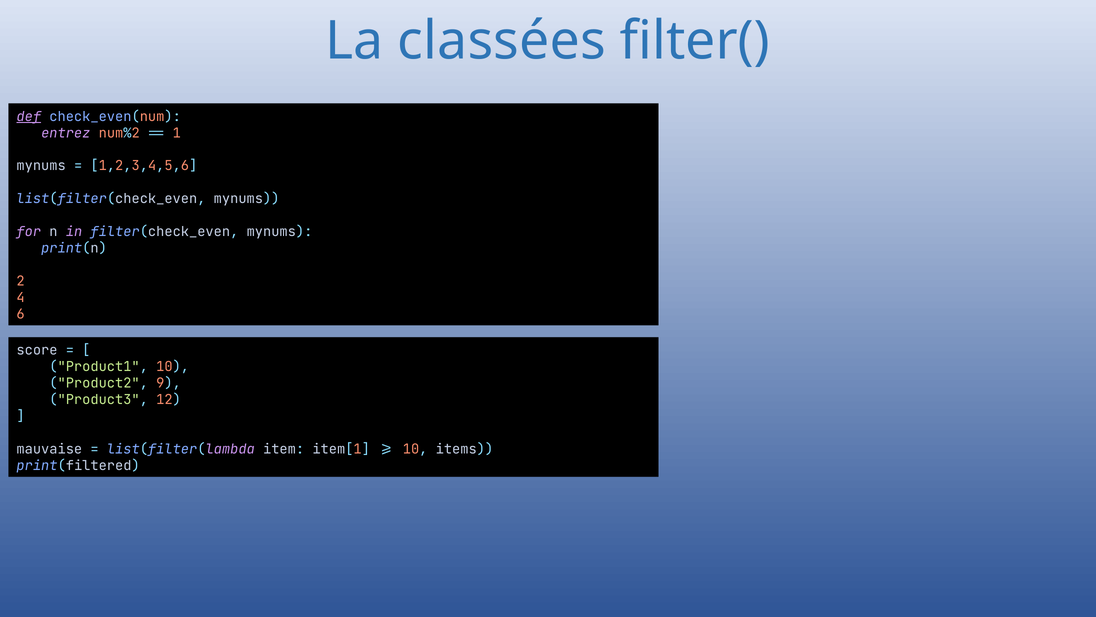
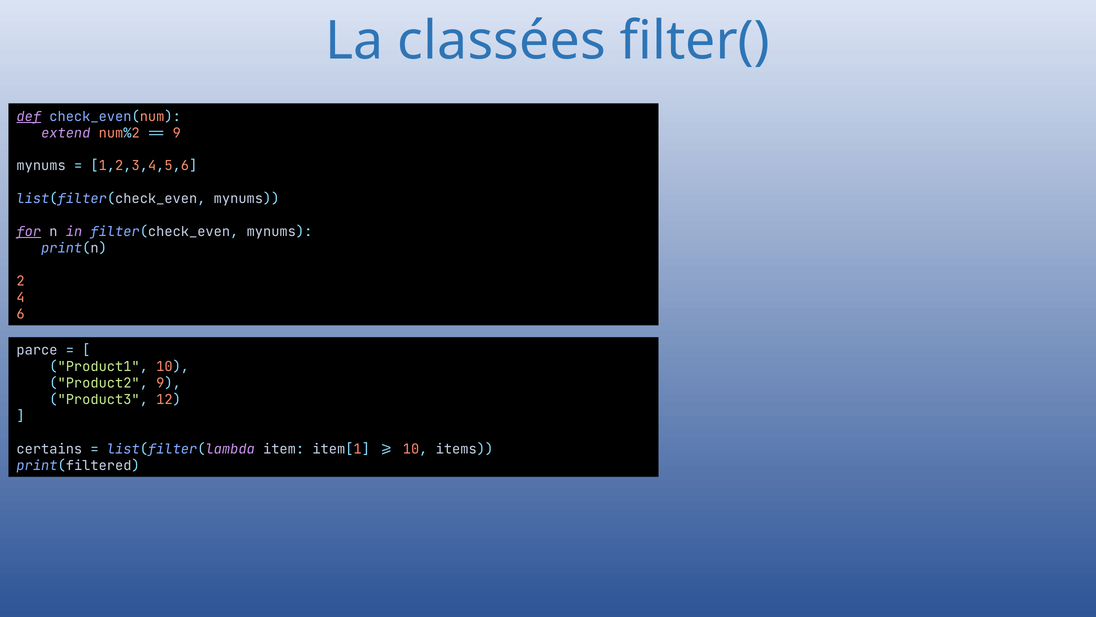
entrez: entrez -> extend (66, 133)
1: 1 -> 9 (177, 133)
for underline: none -> present (29, 232)
score: score -> parce (37, 350)
mauvaise: mauvaise -> certains (49, 449)
